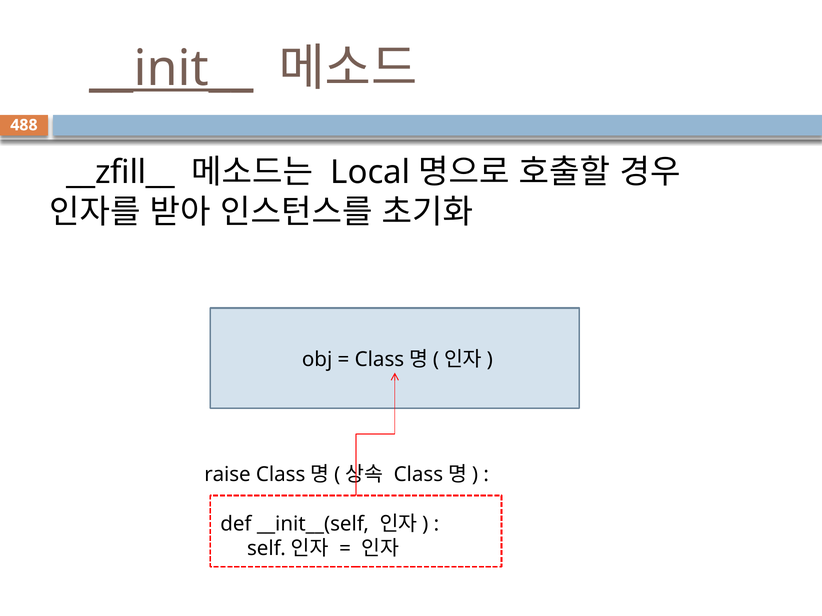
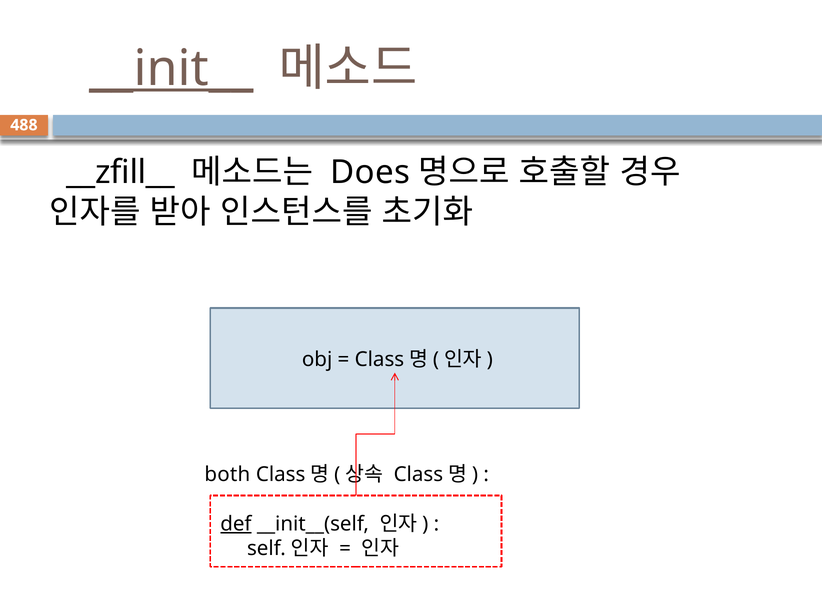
Local: Local -> Does (370, 173)
raise: raise -> both (227, 475)
def underline: none -> present (236, 524)
